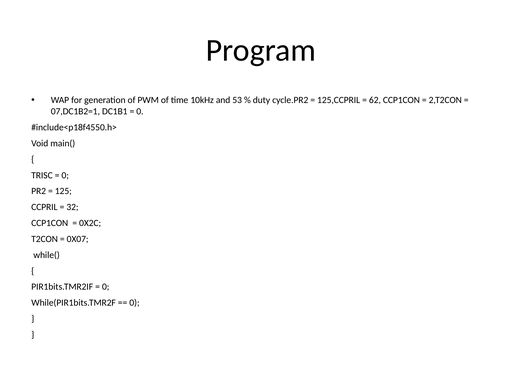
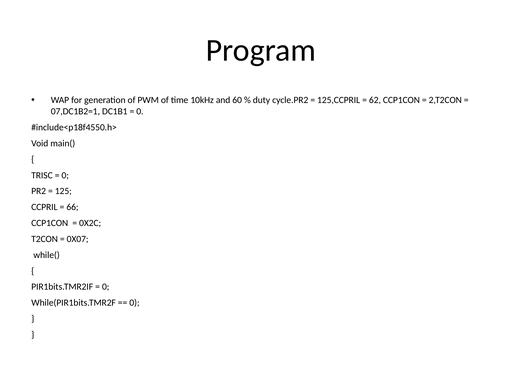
53: 53 -> 60 (237, 100)
32: 32 -> 66 (72, 207)
